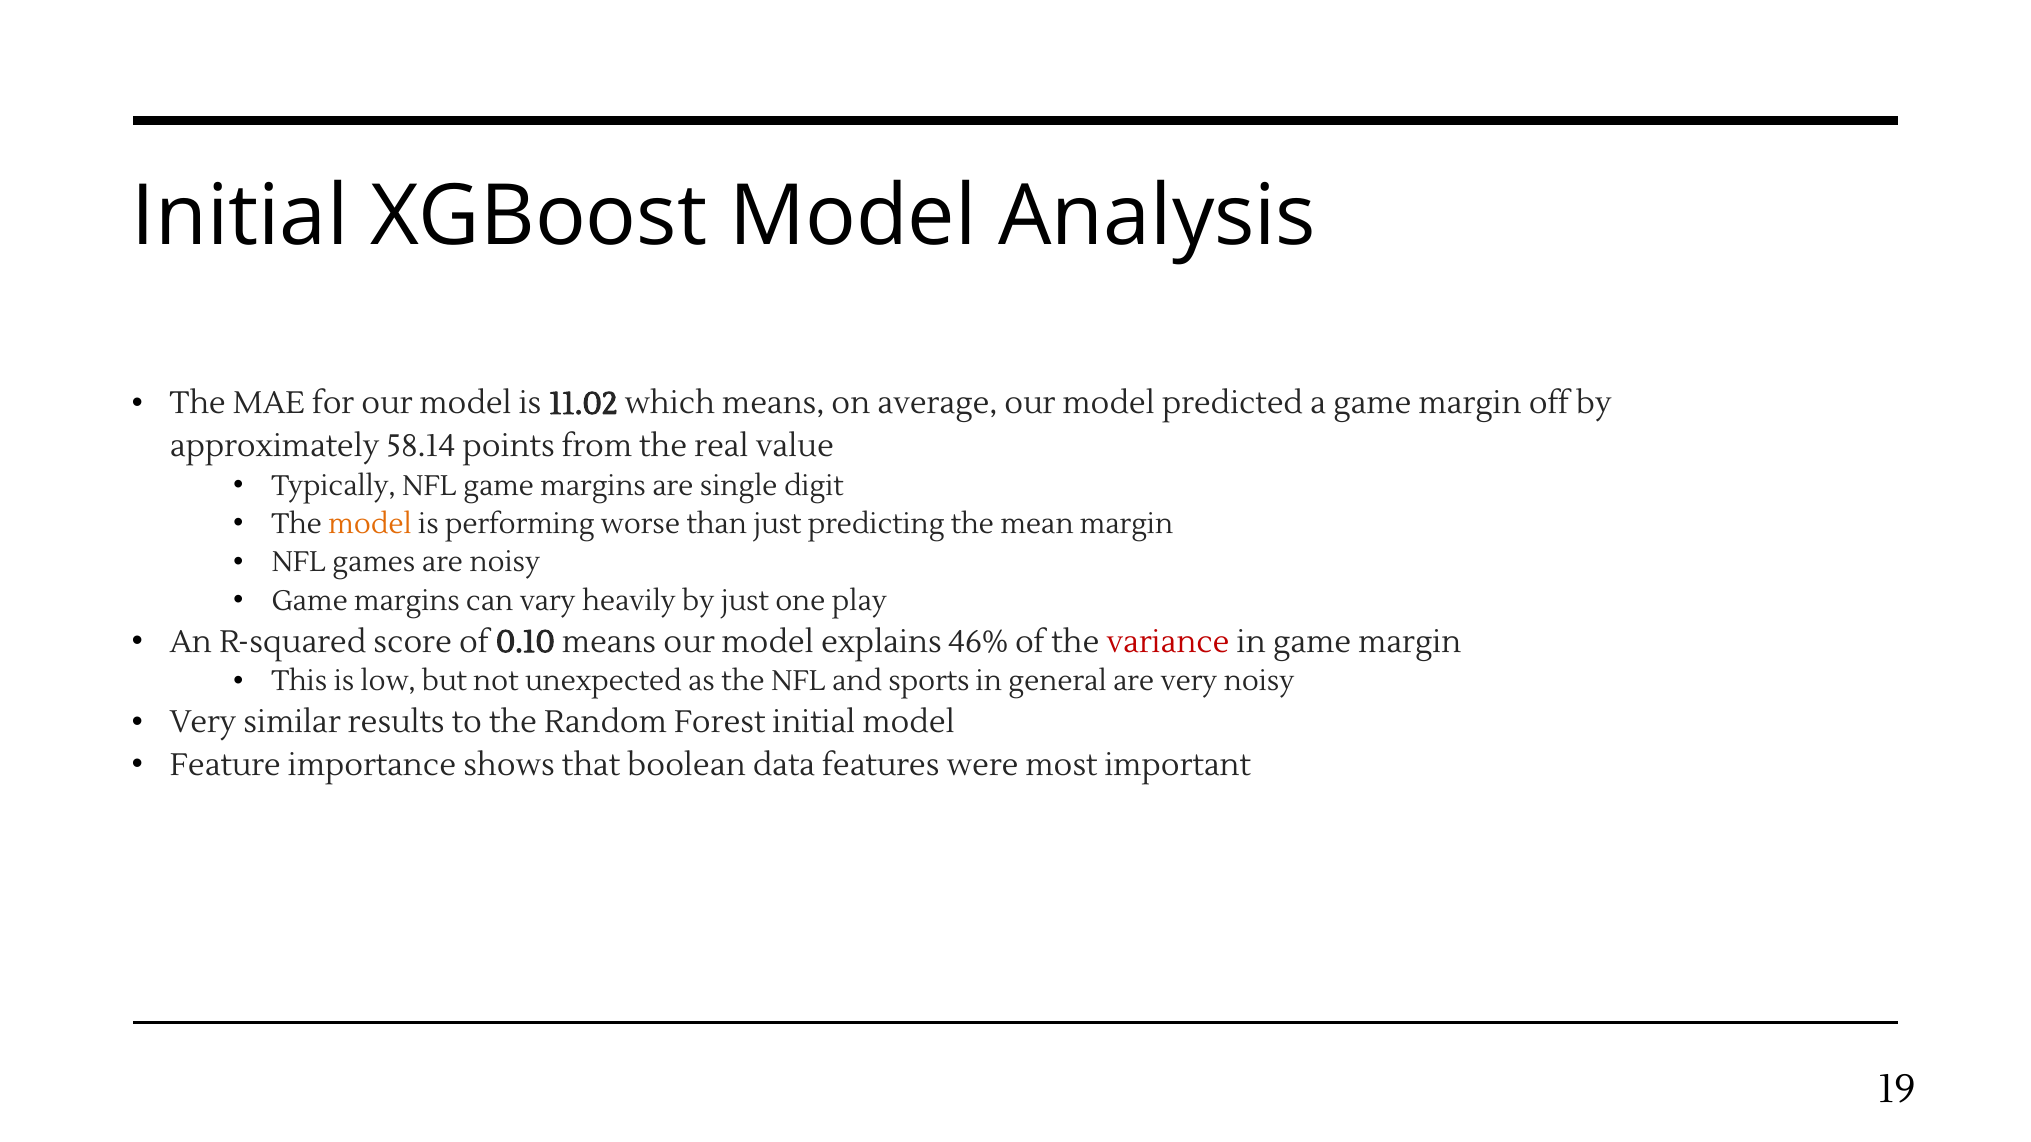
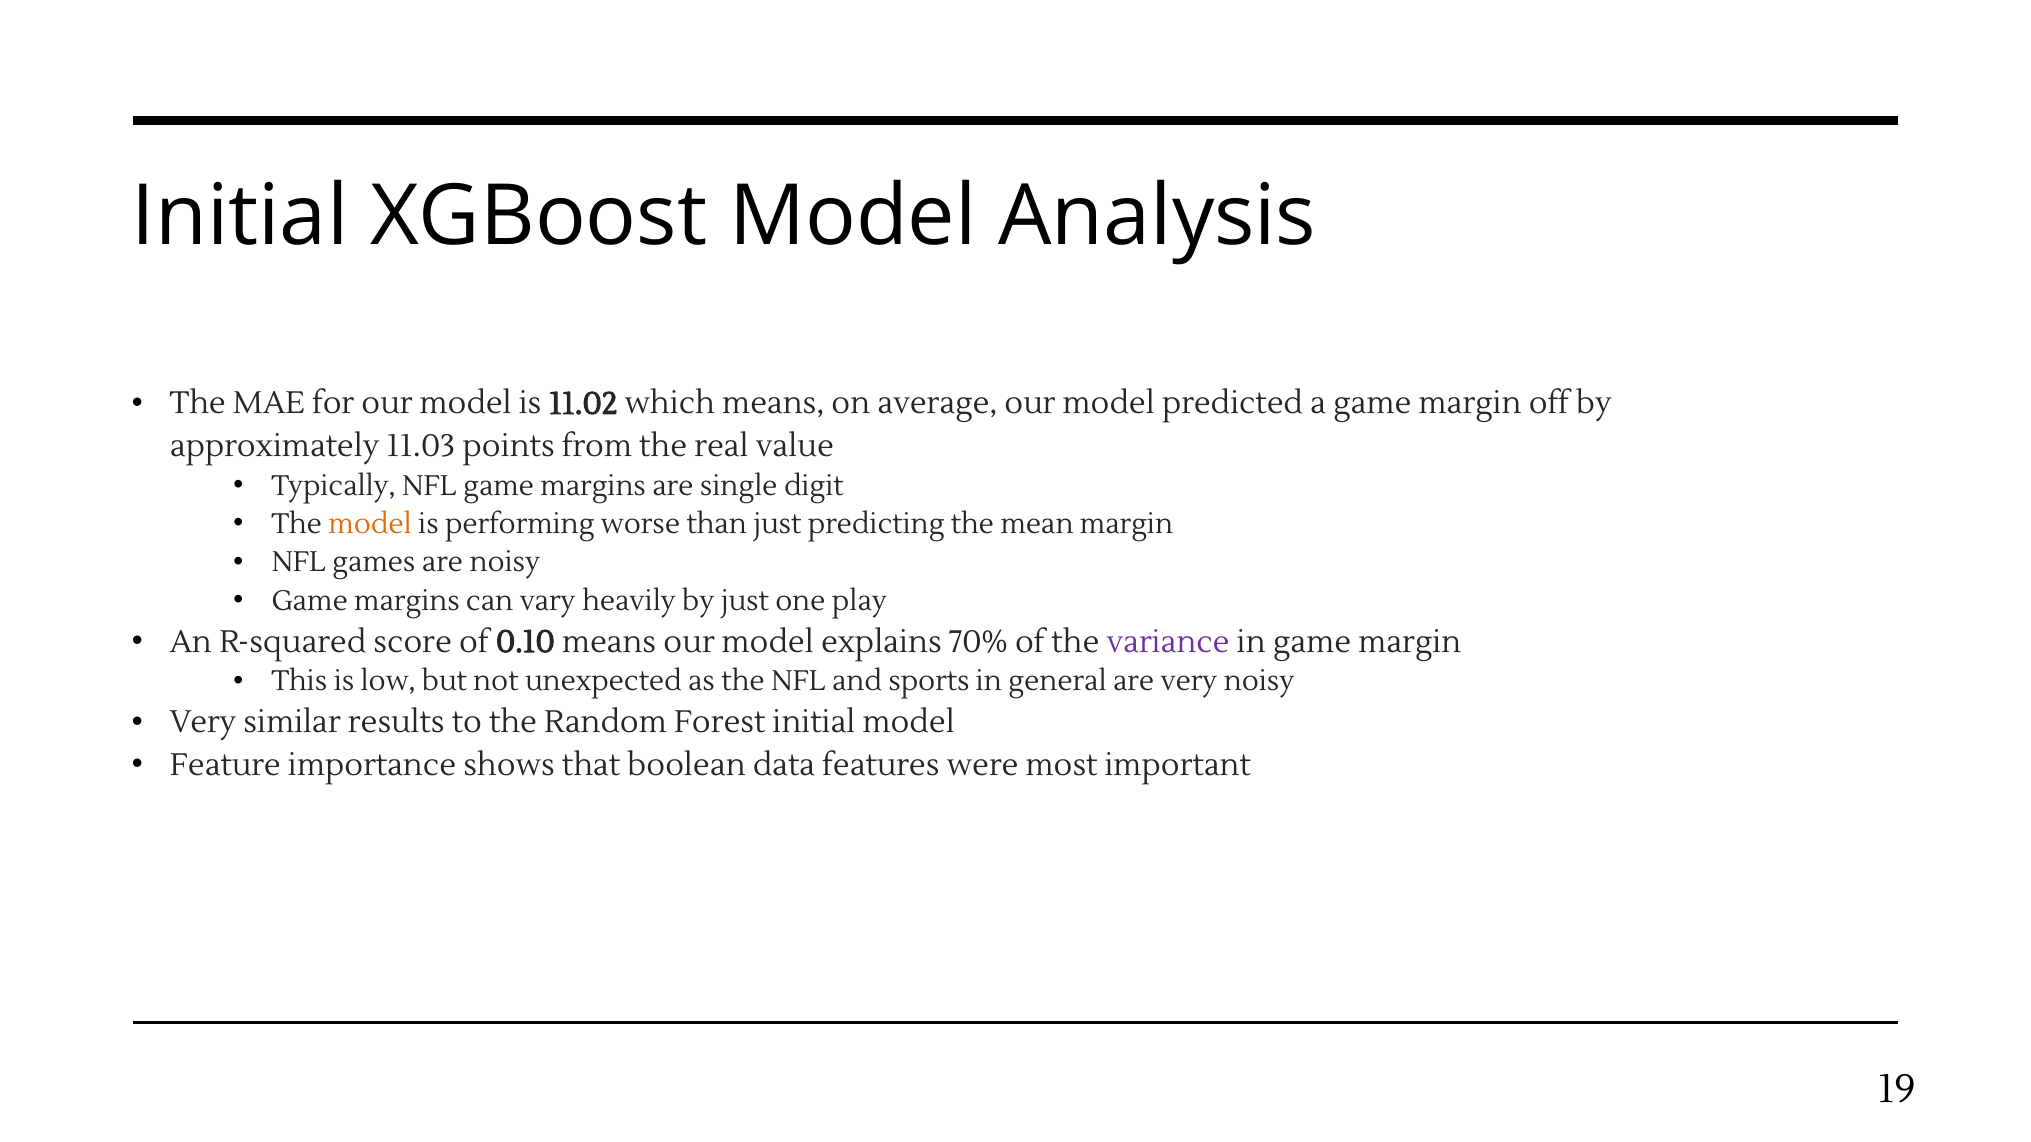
58.14: 58.14 -> 11.03 (421, 446)
46%: 46% -> 70% (978, 642)
variance colour: red -> purple (1168, 642)
